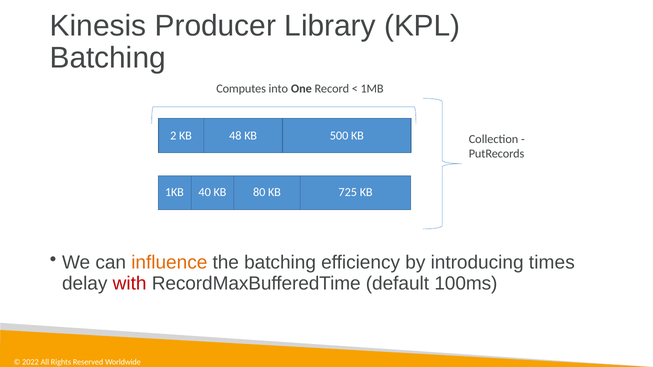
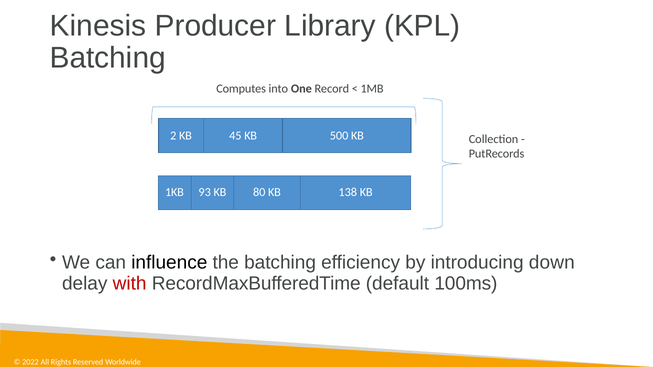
48: 48 -> 45 (235, 136)
40: 40 -> 93 (205, 193)
725: 725 -> 138 (348, 193)
influence colour: orange -> black (169, 263)
times: times -> down (552, 263)
